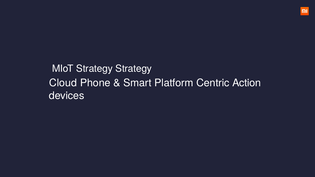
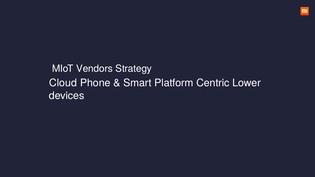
MIoT Strategy: Strategy -> Vendors (95, 69)
Action: Action -> Lower (247, 83)
